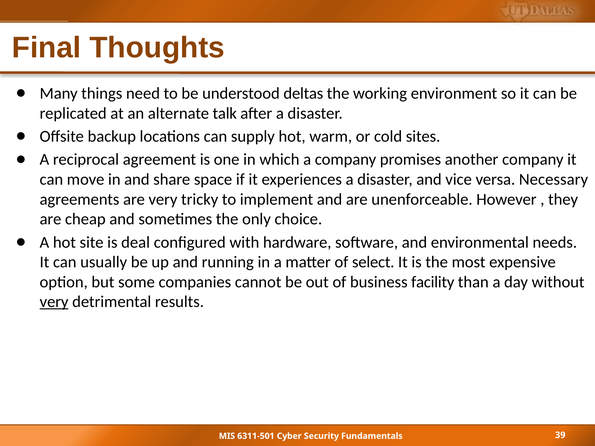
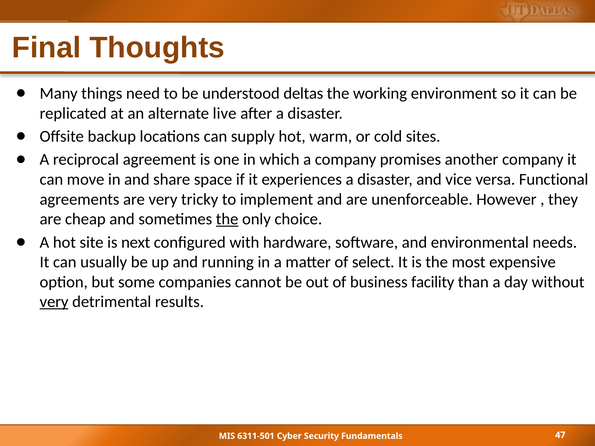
talk: talk -> live (225, 113)
Necessary: Necessary -> Functional (554, 179)
the underline: none -> present (227, 219)
deal: deal -> next (136, 242)
39: 39 -> 47 (560, 435)
